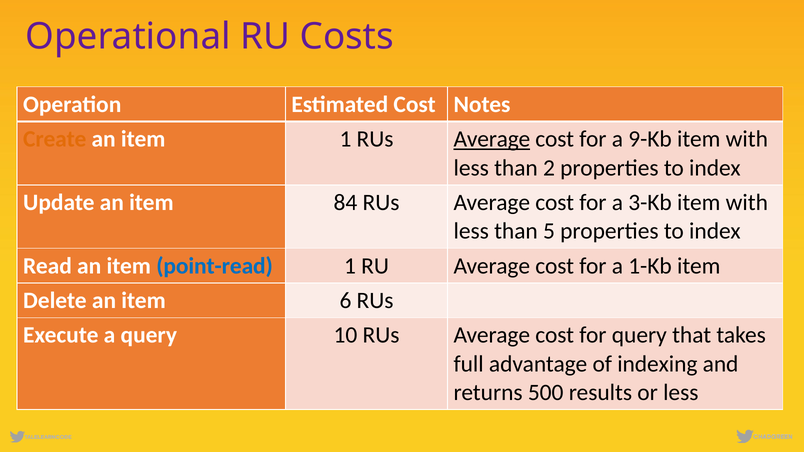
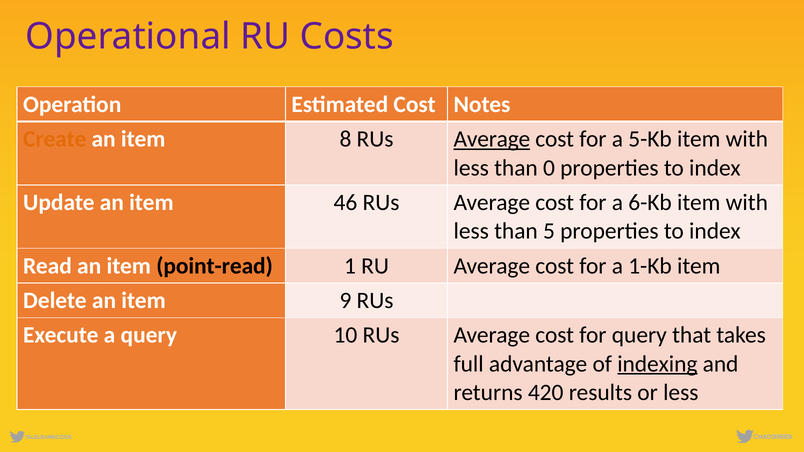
item 1: 1 -> 8 (345, 139)
9-Kb: 9-Kb -> 5-Kb (650, 139)
2: 2 -> 0 (549, 168)
84: 84 -> 46 (345, 203)
3-Kb: 3-Kb -> 6-Kb (650, 203)
point-read colour: blue -> black (215, 266)
6: 6 -> 9 (345, 301)
indexing underline: none -> present (657, 364)
500: 500 -> 420 (546, 393)
